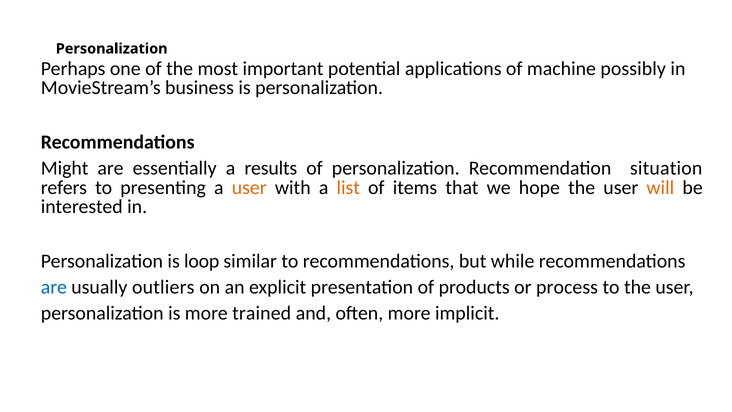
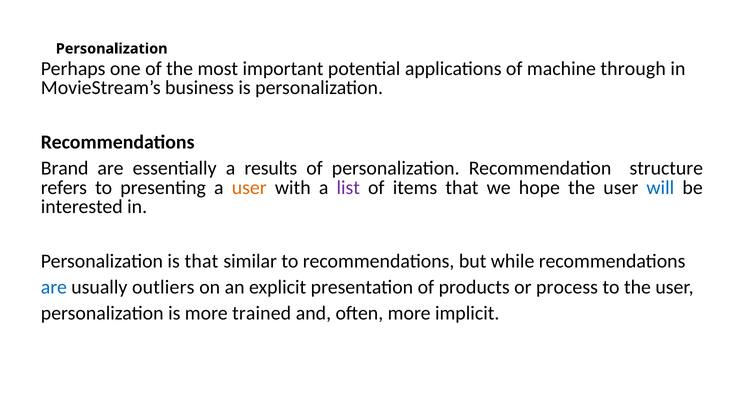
possibly: possibly -> through (633, 68)
Might: Might -> Brand (65, 168)
situation: situation -> structure (666, 168)
list colour: orange -> purple (348, 187)
will colour: orange -> blue (660, 187)
is loop: loop -> that (201, 261)
